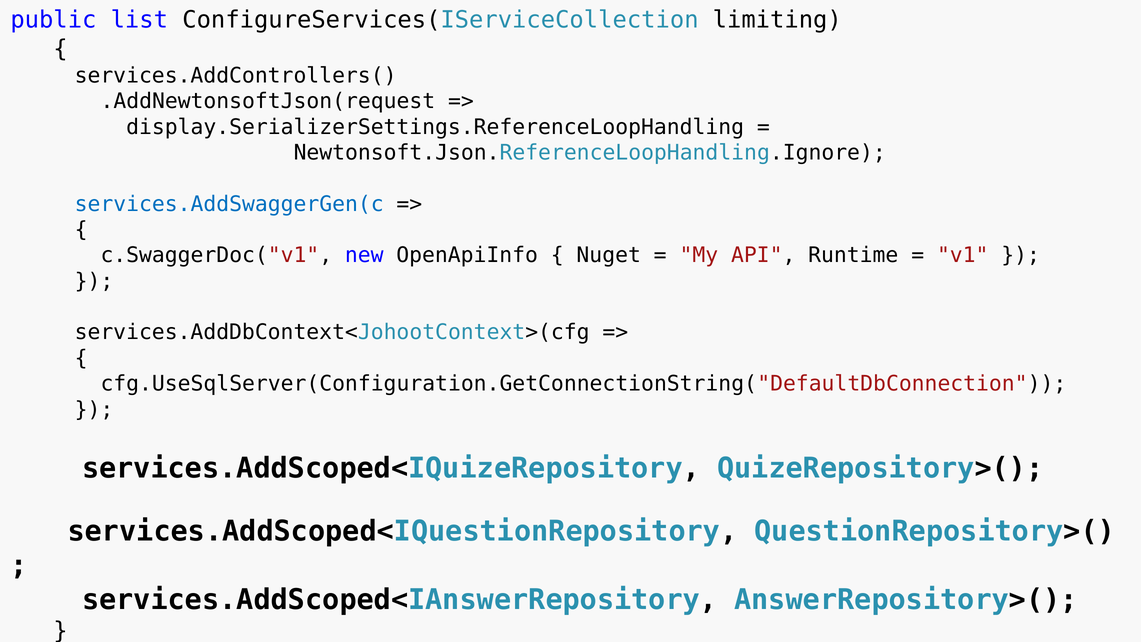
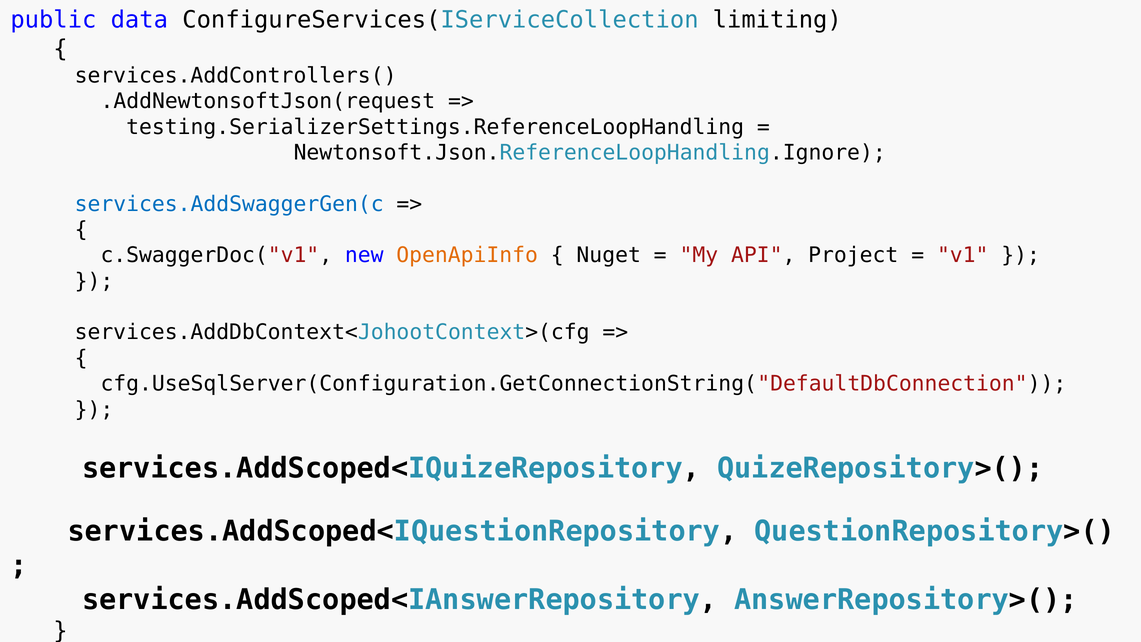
list: list -> data (139, 20)
display.SerializerSettings.ReferenceLoopHandling: display.SerializerSettings.ReferenceLoopHandling -> testing.SerializerSettings.ReferenceLoopHandling (435, 127)
OpenApiInfo colour: black -> orange (467, 255)
Runtime: Runtime -> Project (853, 255)
